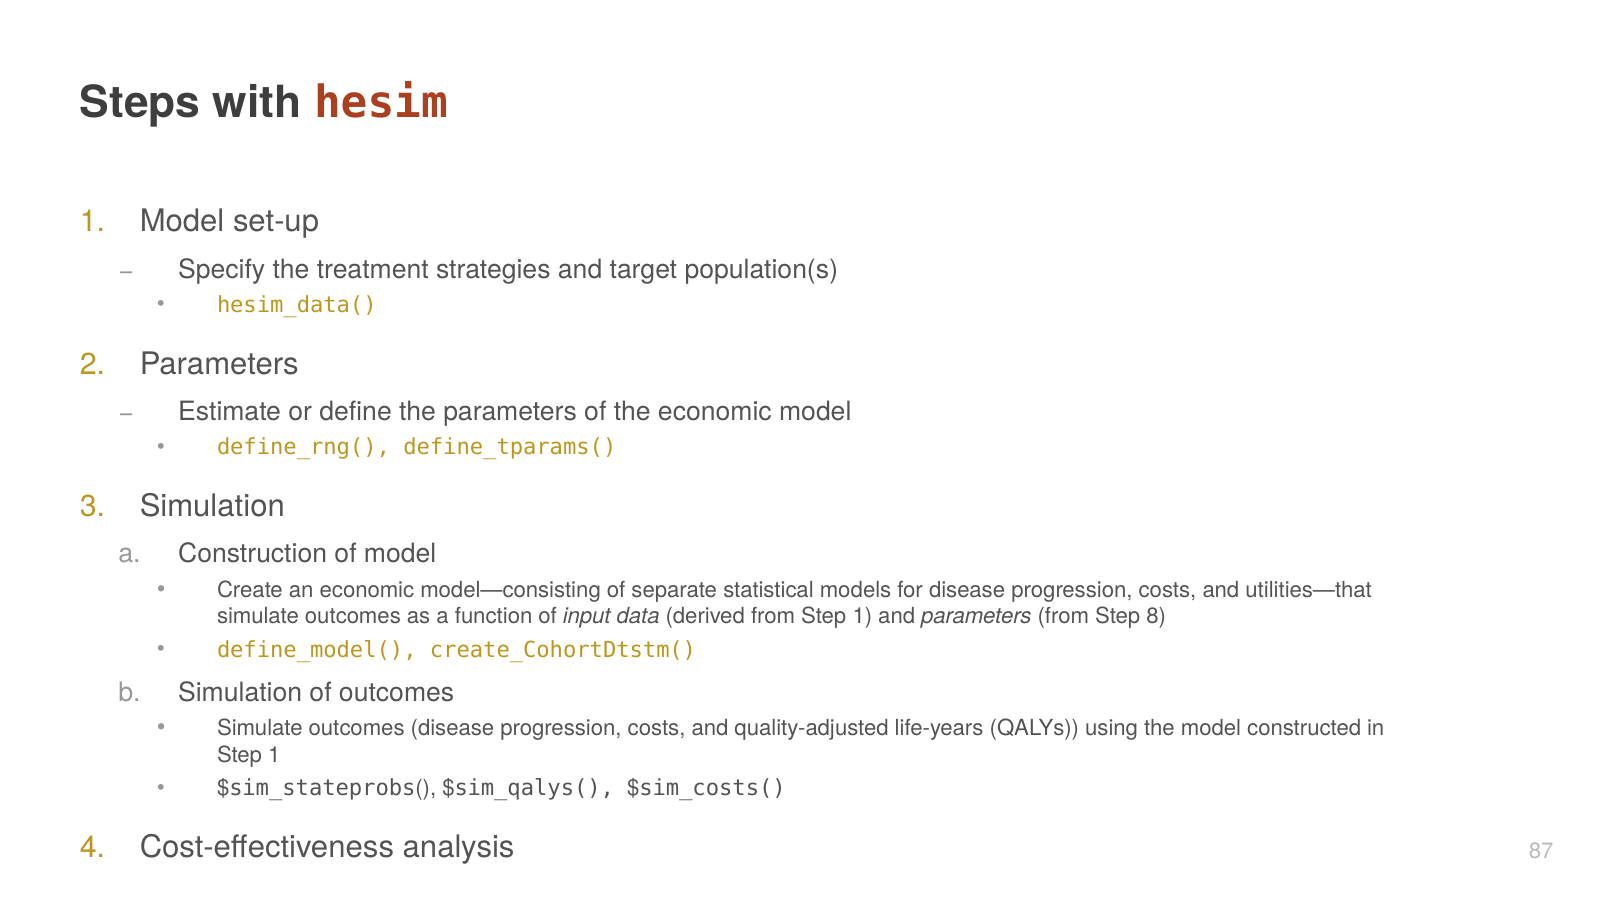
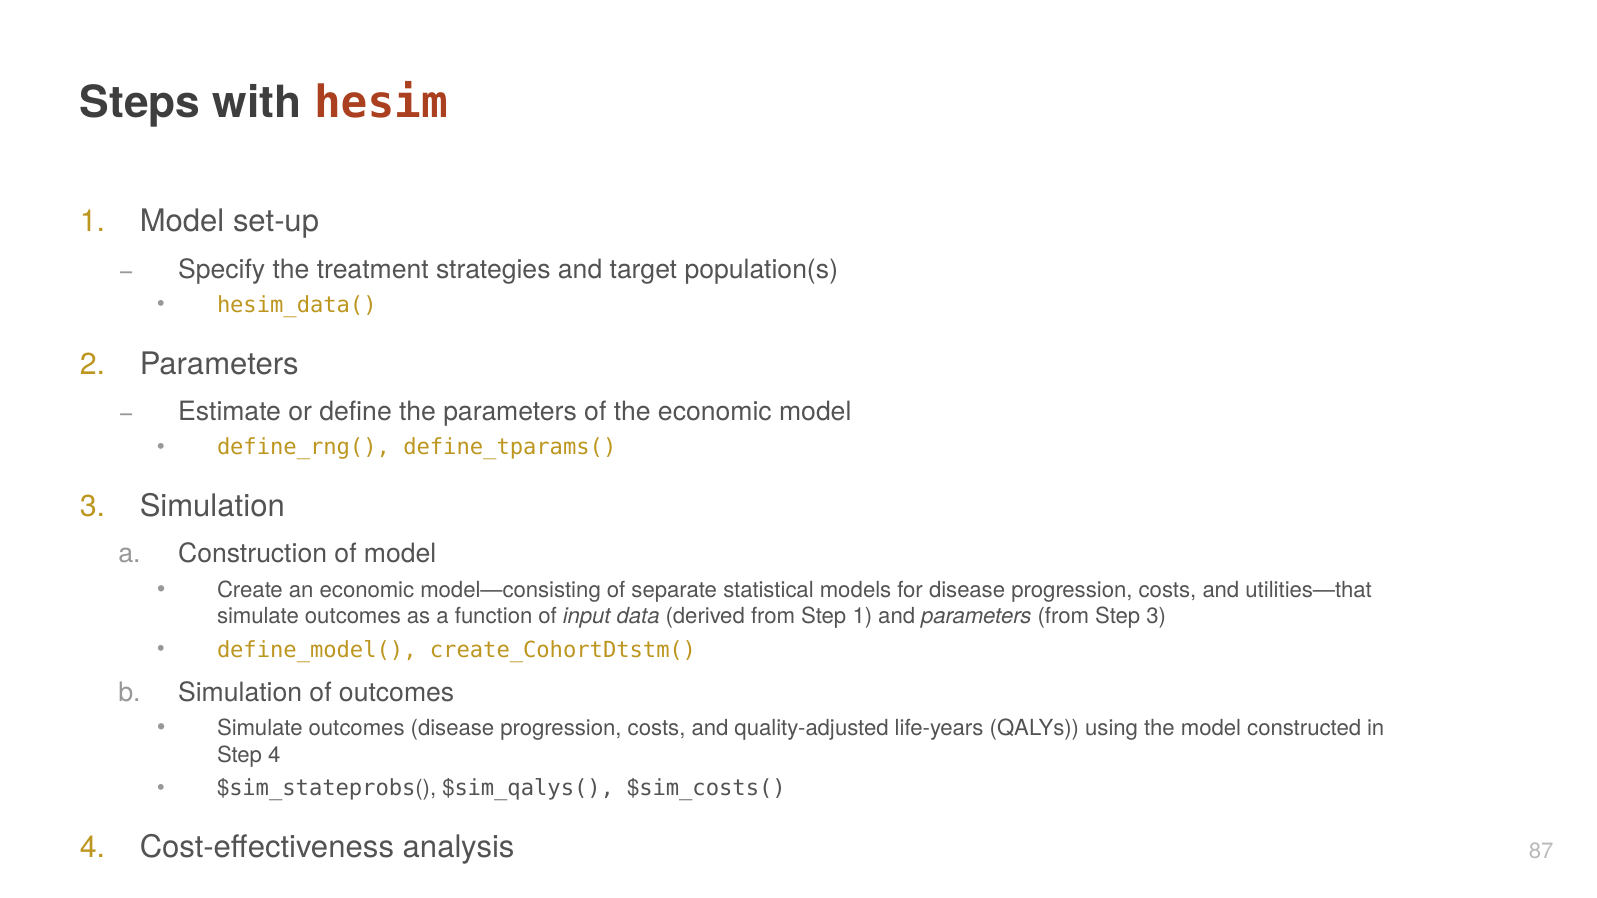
Step 8: 8 -> 3 (1156, 617)
1: 1 -> 4 (274, 755)
